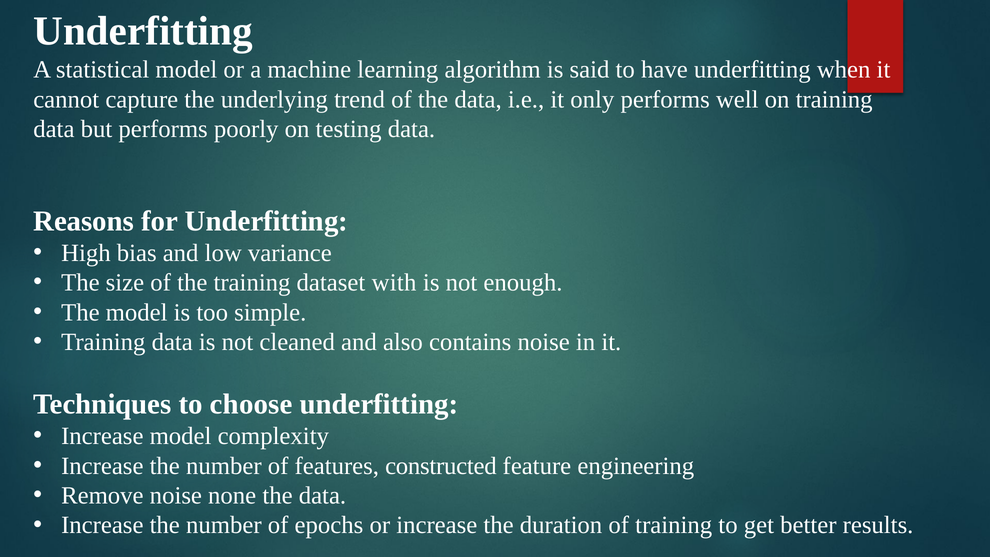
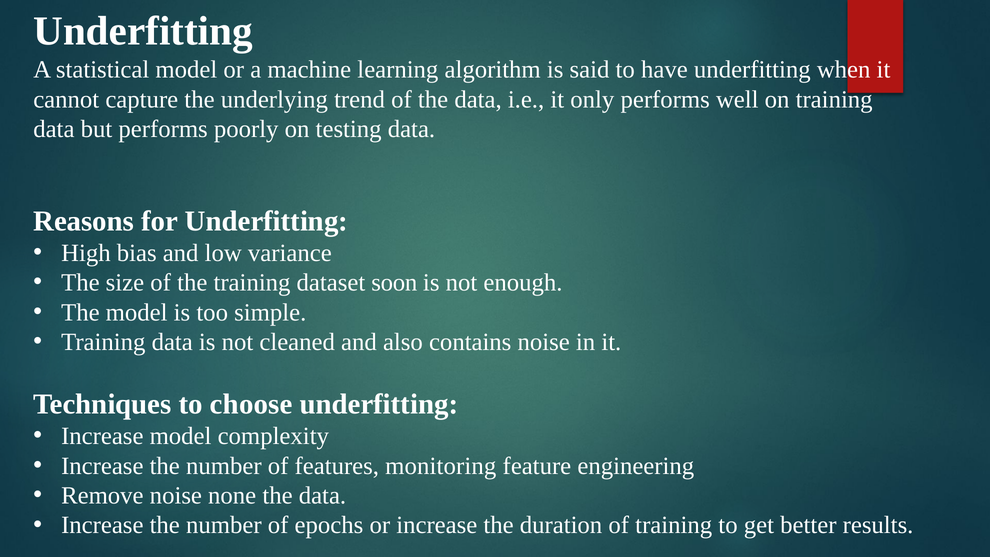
with: with -> soon (394, 283)
constructed: constructed -> monitoring (441, 466)
